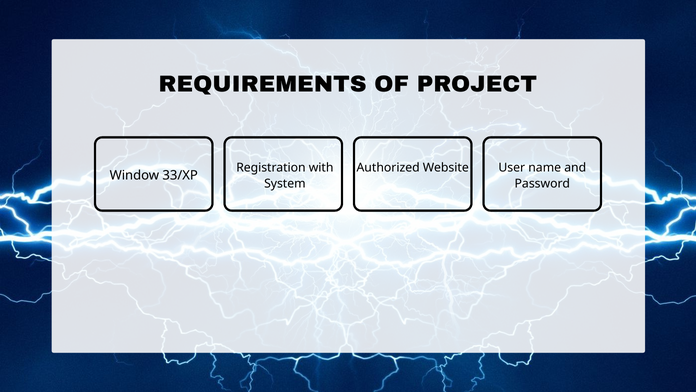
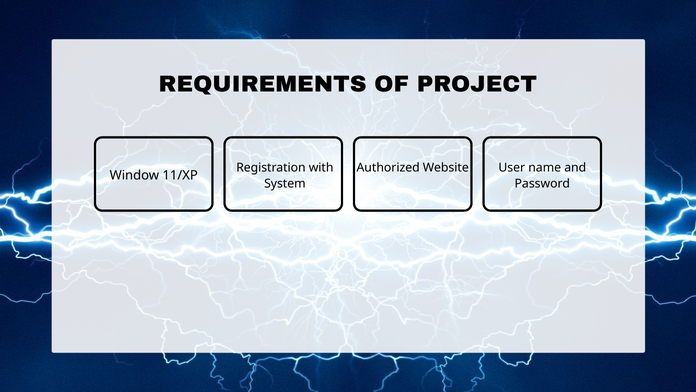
33/XP: 33/XP -> 11/XP (180, 175)
